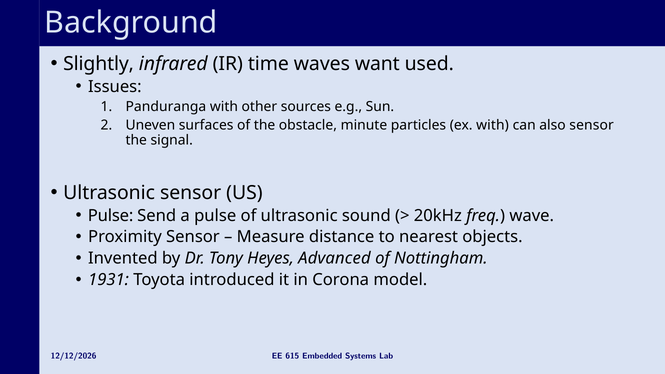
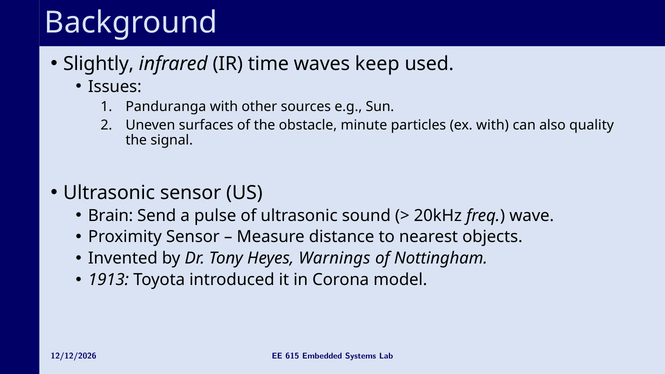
want: want -> keep (377, 64)
also sensor: sensor -> quality (592, 125)
Pulse: Pulse -> Brain (111, 216)
Advanced: Advanced -> Warnings (334, 258)
1931: 1931 -> 1913 (109, 280)
